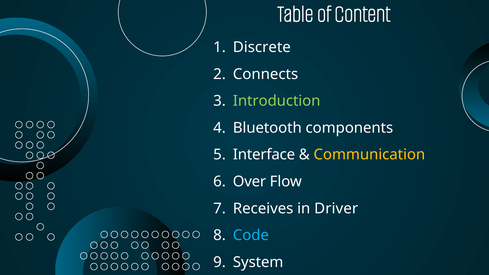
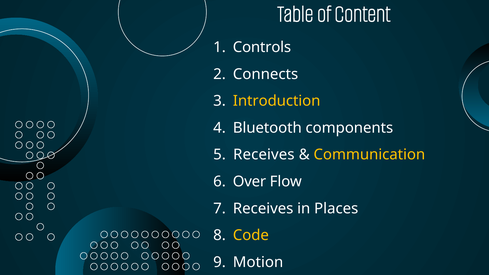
Discrete: Discrete -> Controls (262, 47)
Introduction colour: light green -> yellow (277, 101)
Interface: Interface -> Receives (264, 155)
Driver: Driver -> Places (336, 208)
Code colour: light blue -> yellow (251, 235)
System: System -> Motion (258, 262)
